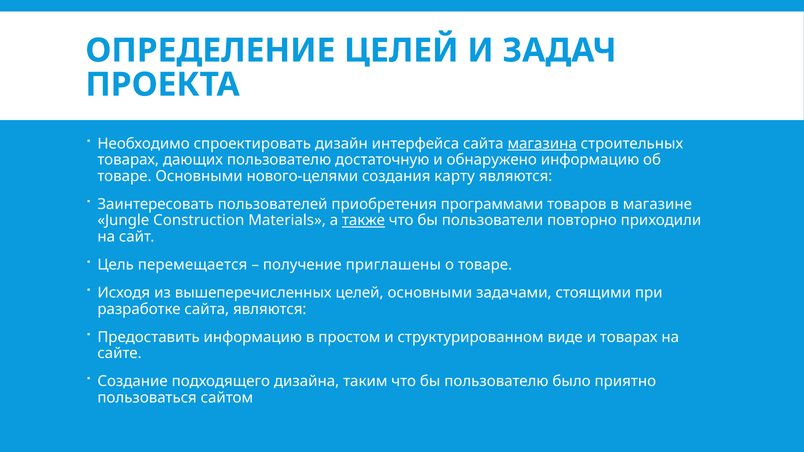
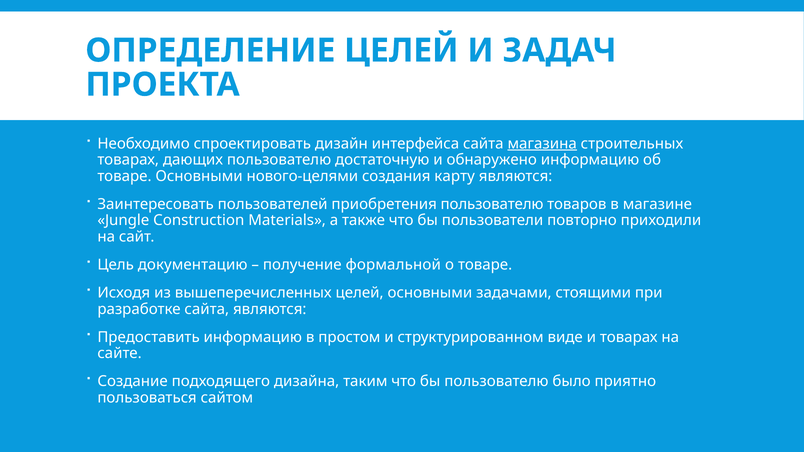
приобретения программами: программами -> пользователю (492, 204)
также underline: present -> none (363, 221)
перемещается: перемещается -> документацию (193, 265)
приглашены: приглашены -> формальной (393, 265)
